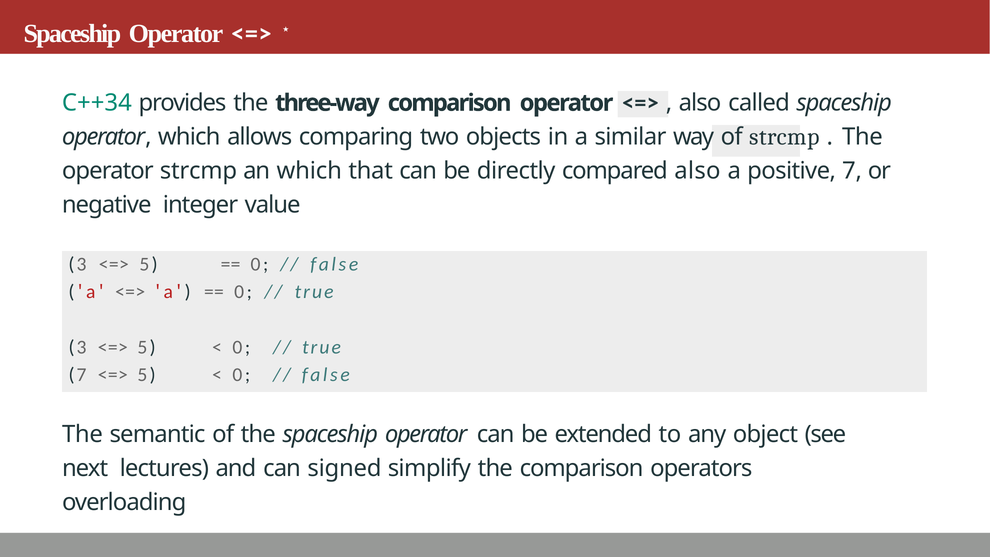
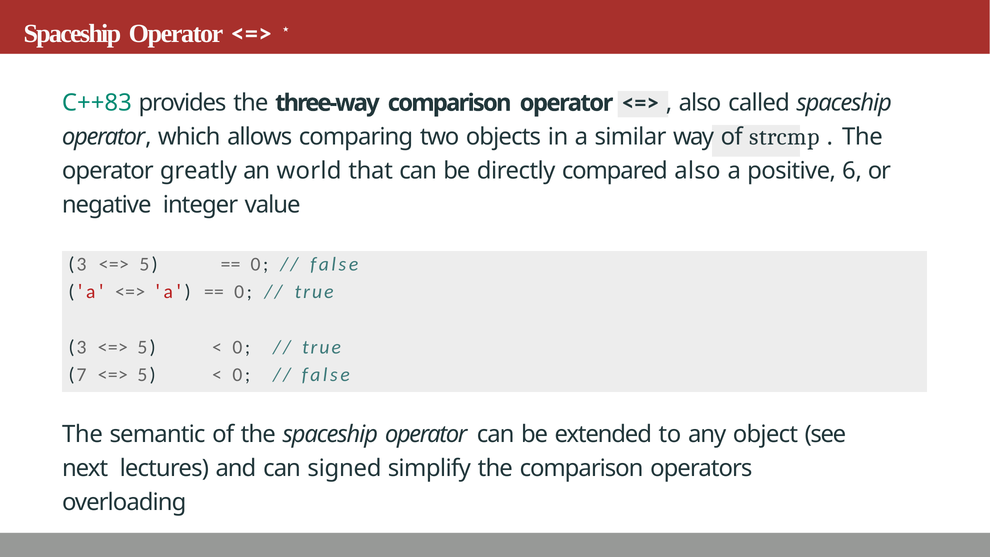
C++34: C++34 -> C++83 (97, 103)
operator strcmp: strcmp -> greatly (198, 171)
an which: which -> world (309, 171)
positive 7: 7 -> 6 (852, 171)
